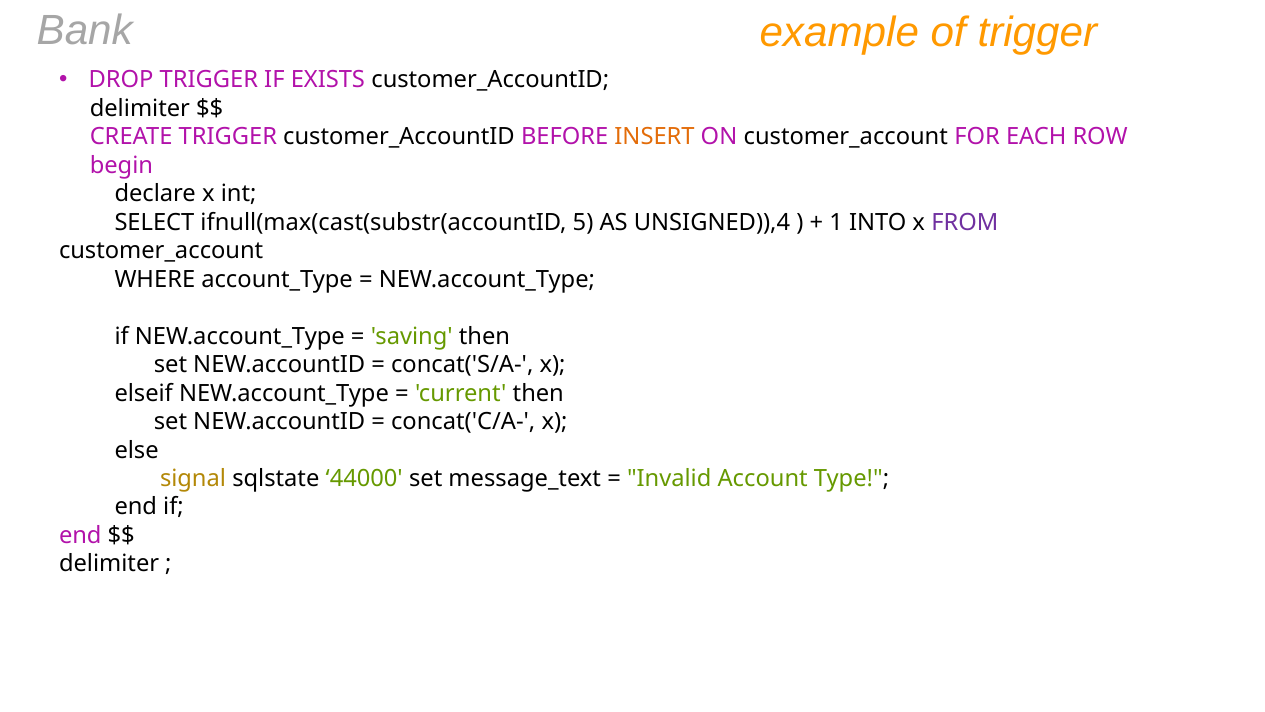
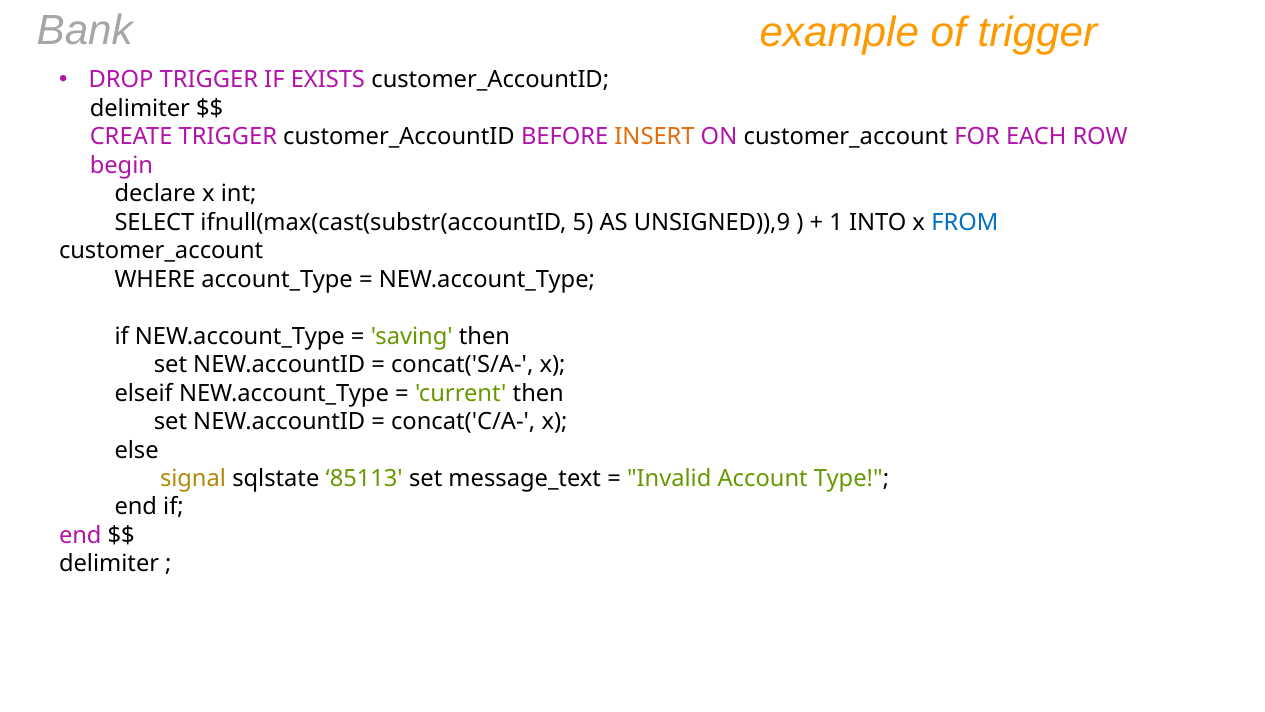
UNSIGNED)),4: UNSIGNED)),4 -> UNSIGNED)),9 (712, 222)
FROM colour: purple -> blue (965, 222)
44000: 44000 -> 85113 (364, 478)
